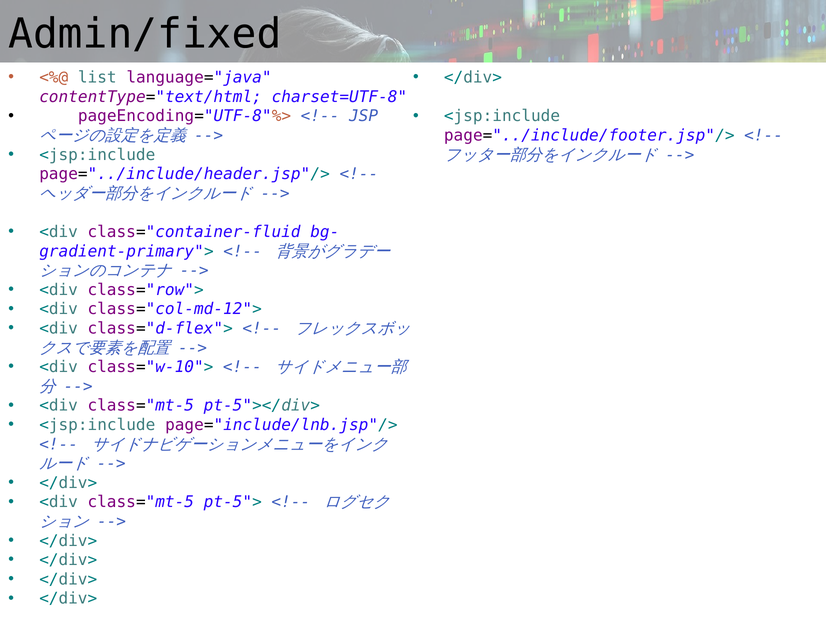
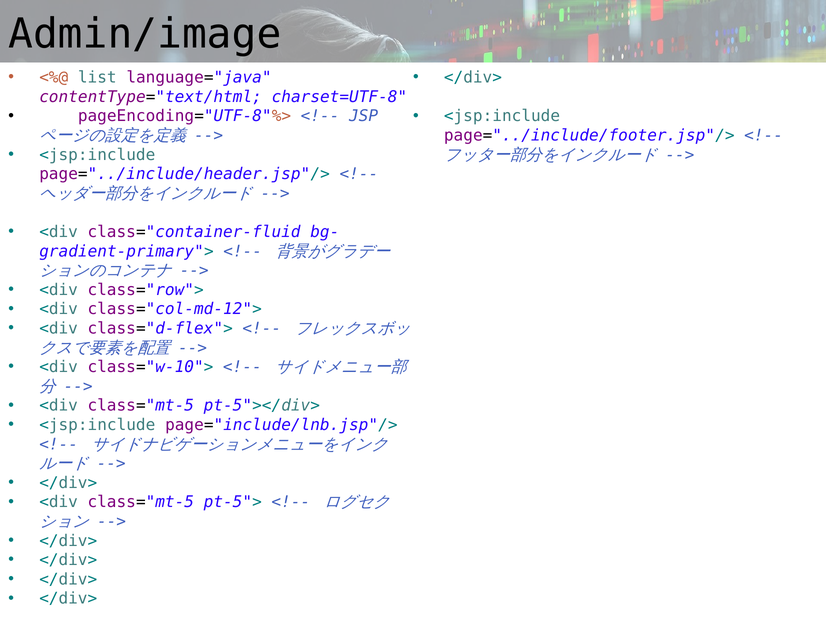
Admin/fixed: Admin/fixed -> Admin/image (145, 34)
